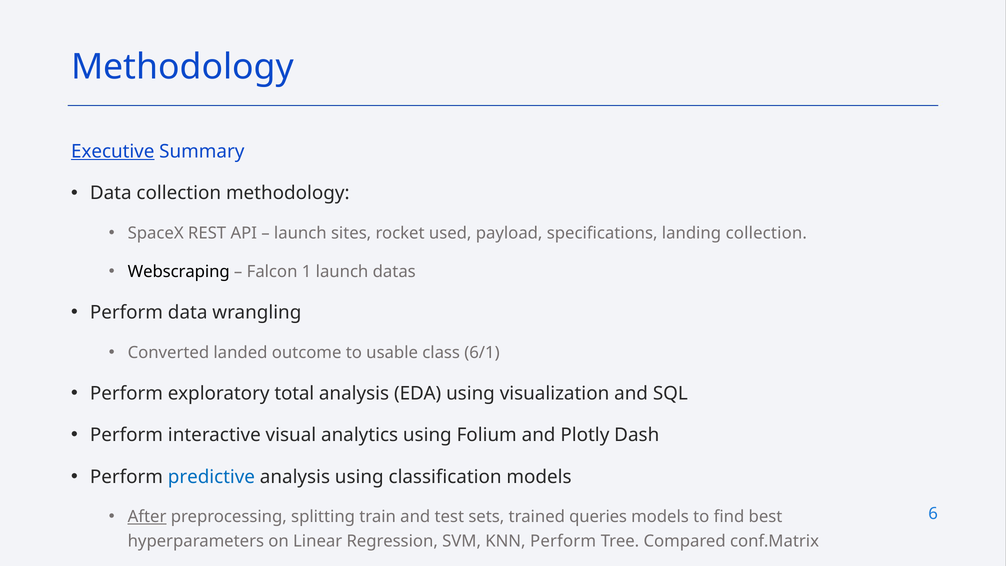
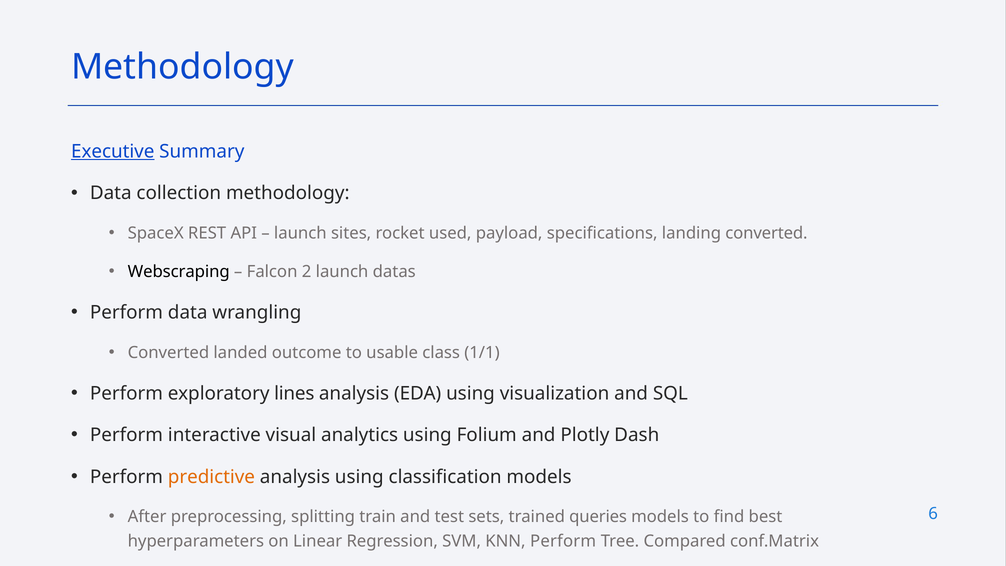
landing collection: collection -> converted (766, 233)
1: 1 -> 2 (307, 272)
6/1: 6/1 -> 1/1 (482, 352)
total: total -> lines (294, 393)
predictive colour: blue -> orange (211, 477)
After underline: present -> none (147, 517)
